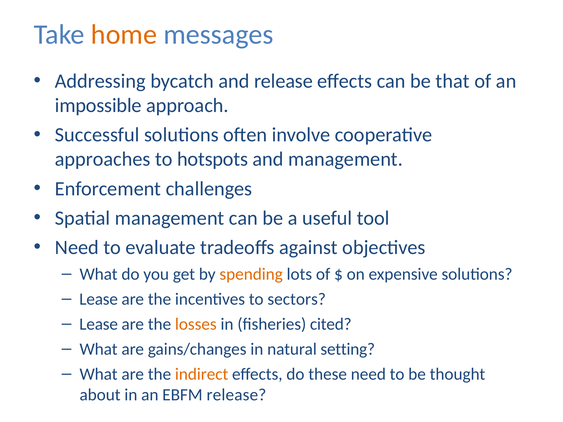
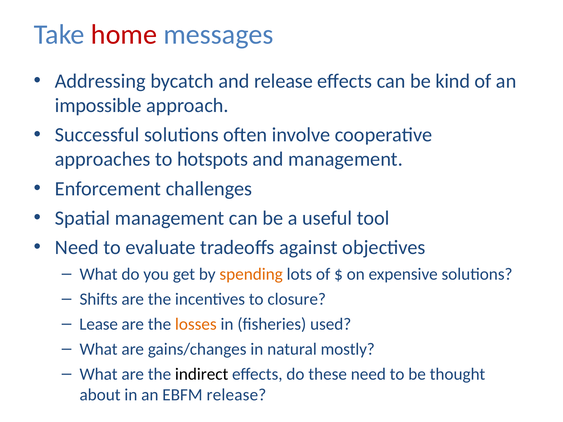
home colour: orange -> red (124, 34)
that: that -> kind (453, 81)
Lease: Lease -> Shifts (99, 299)
sectors: sectors -> closure (297, 299)
cited: cited -> used (331, 324)
setting: setting -> mostly (348, 349)
indirect colour: orange -> black (202, 374)
